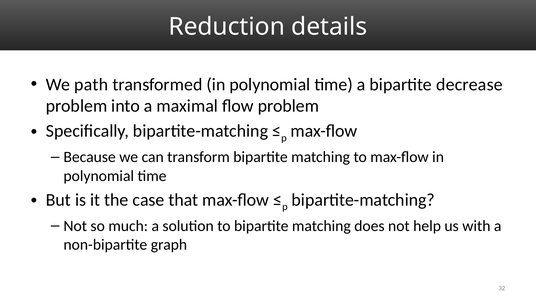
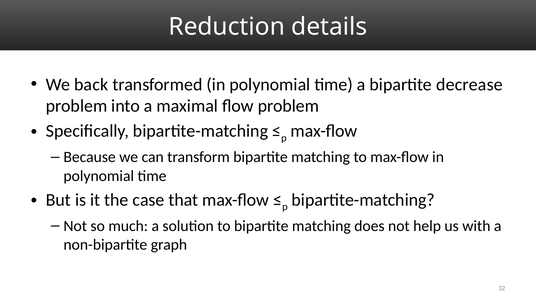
path: path -> back (91, 84)
